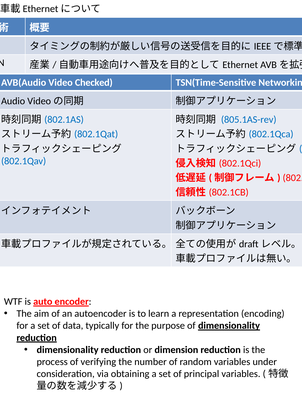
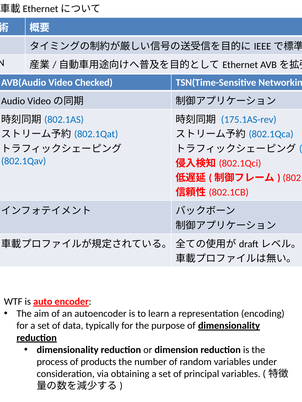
805.1AS-rev: 805.1AS-rev -> 175.1AS-rev (249, 120)
verifying: verifying -> products (98, 362)
